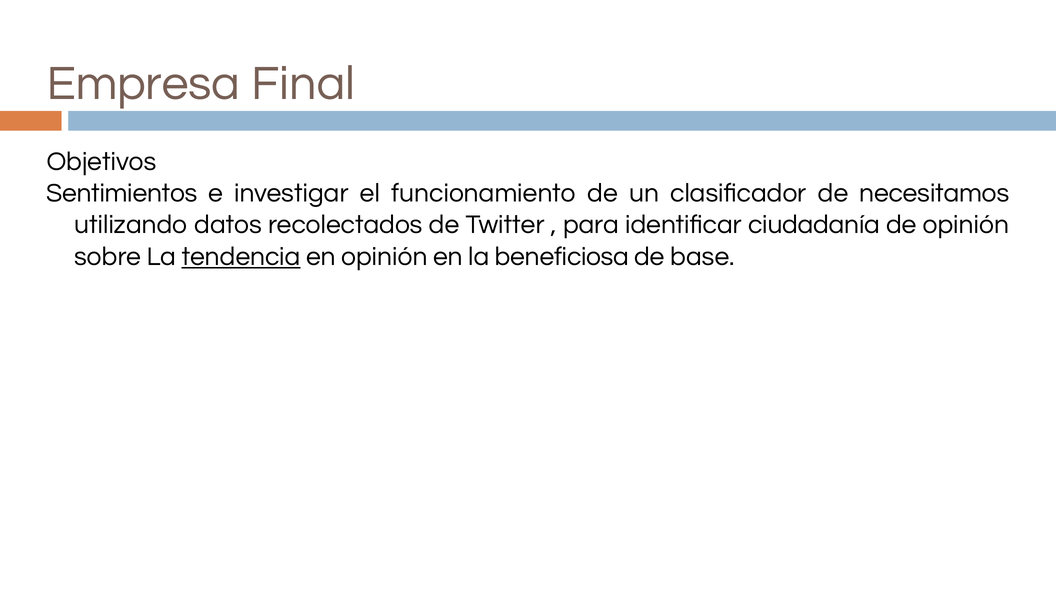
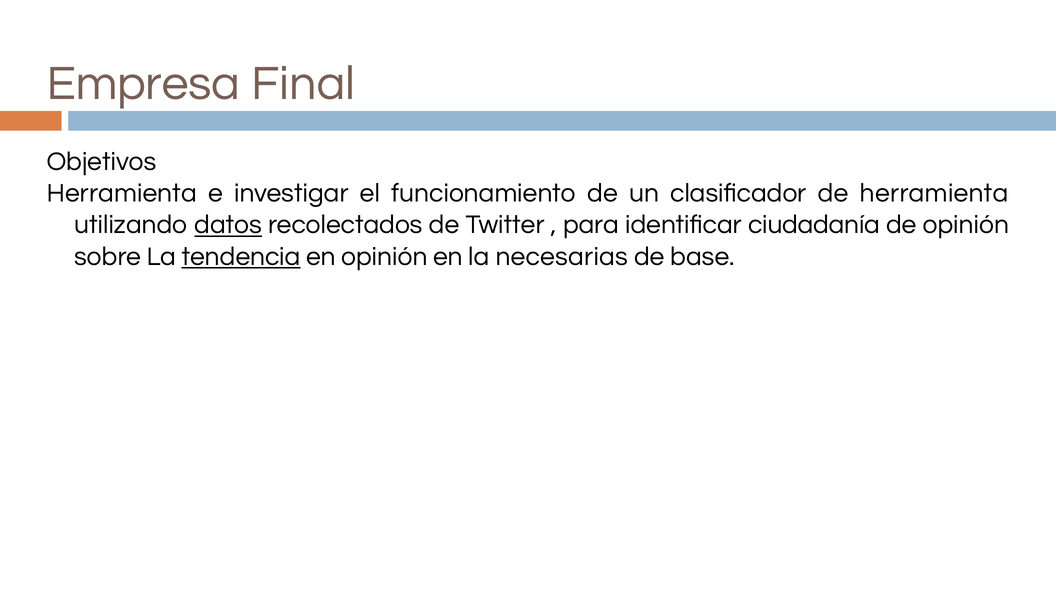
Sentimientos: Sentimientos -> Herramienta (122, 193)
de necesitamos: necesitamos -> herramienta (934, 193)
datos underline: none -> present (228, 225)
beneficiosa: beneficiosa -> necesarias (562, 256)
